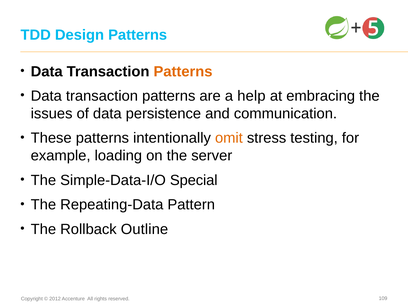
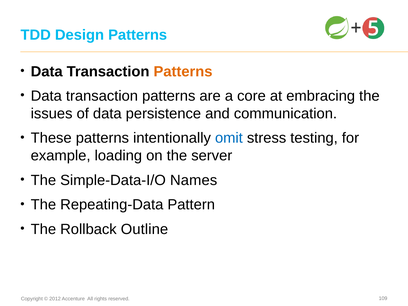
help: help -> core (251, 96)
omit colour: orange -> blue (229, 138)
Special: Special -> Names (194, 180)
